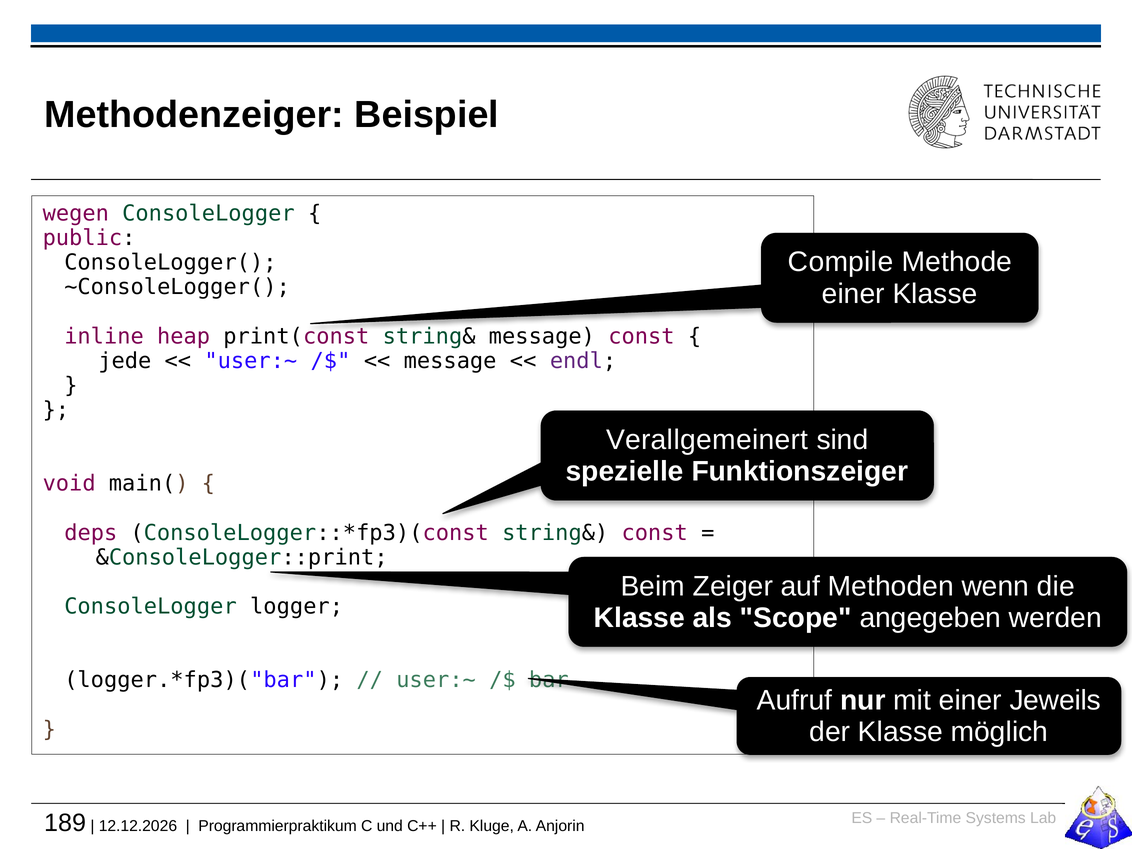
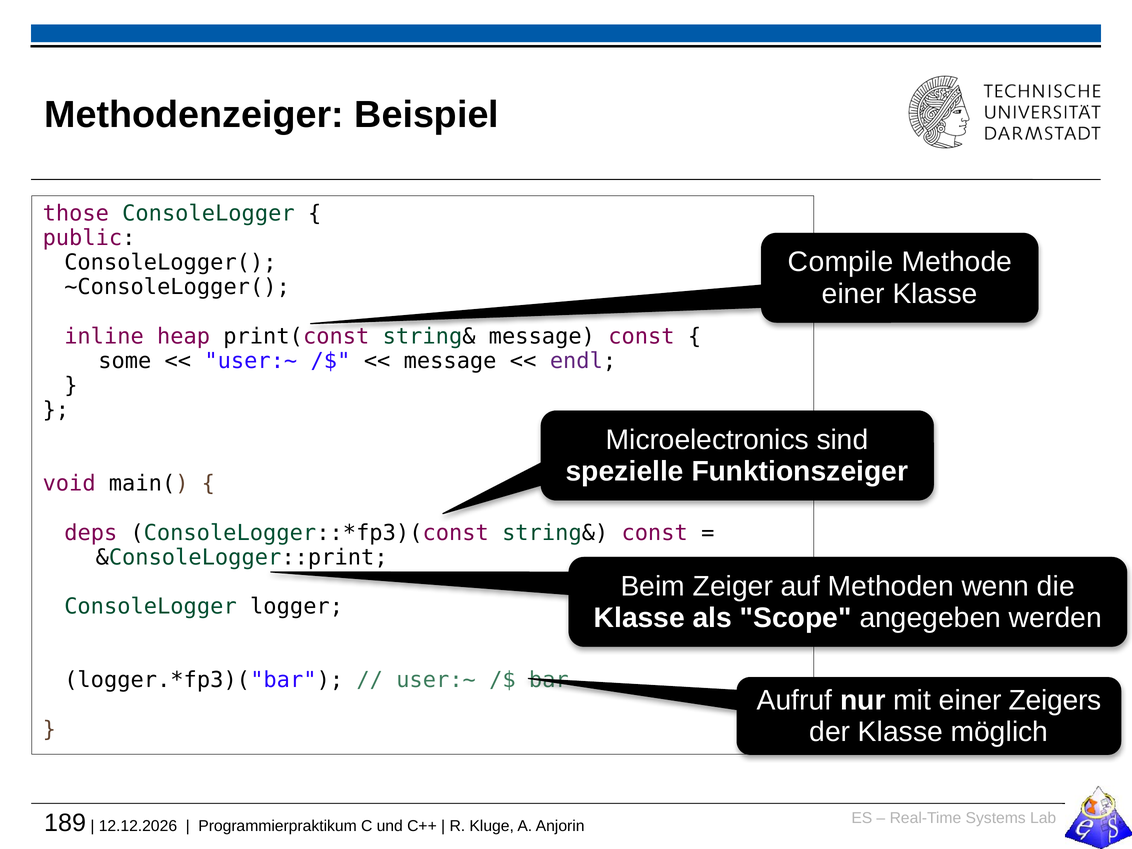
wegen: wegen -> those (76, 214)
jede: jede -> some (125, 361)
Verallgemeinert: Verallgemeinert -> Microelectronics (707, 440)
Jeweils: Jeweils -> Zeigers (1055, 700)
